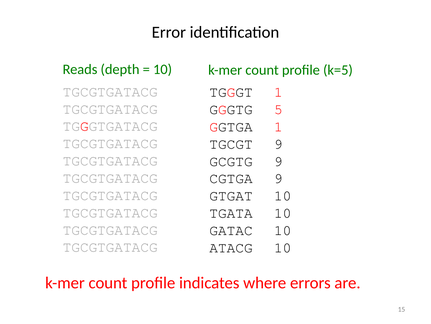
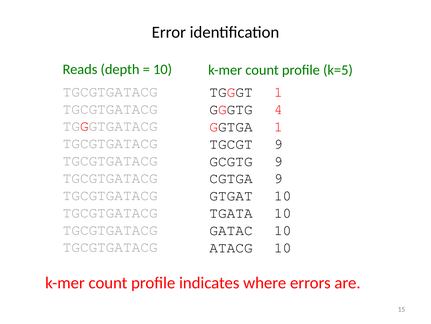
5: 5 -> 4 (279, 109)
